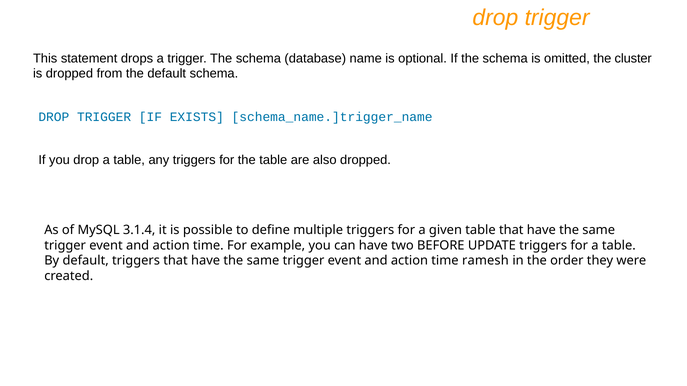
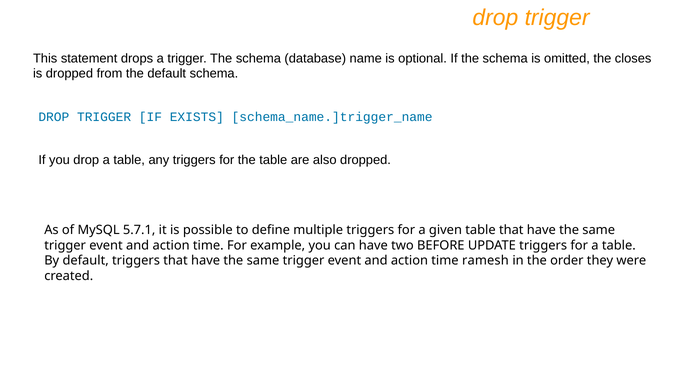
cluster: cluster -> closes (633, 58)
3.1.4: 3.1.4 -> 5.7.1 (139, 230)
